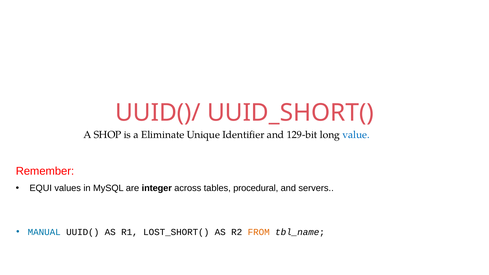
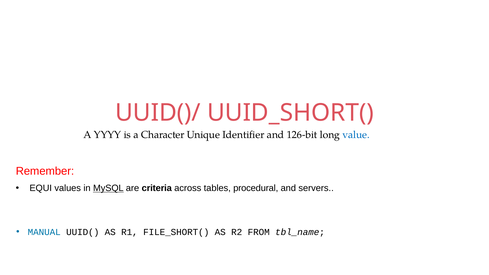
SHOP: SHOP -> YYYY (108, 135)
Eliminate: Eliminate -> Character (163, 135)
129-bit: 129-bit -> 126-bit (302, 135)
MySQL underline: none -> present (108, 188)
integer: integer -> criteria (157, 188)
LOST_SHORT(: LOST_SHORT( -> FILE_SHORT( (176, 232)
FROM colour: orange -> black (259, 232)
